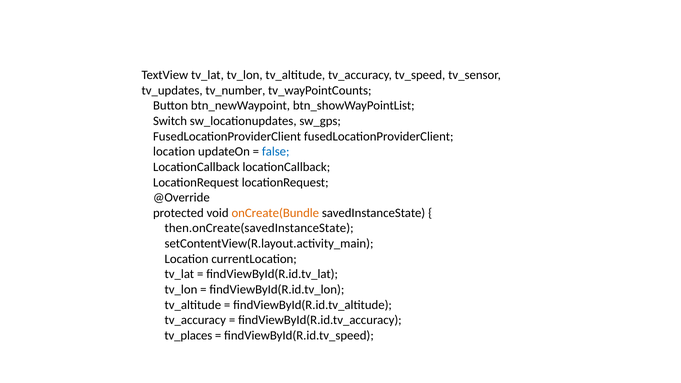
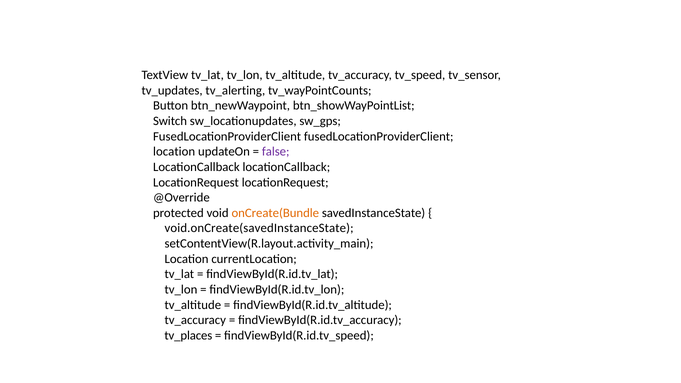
tv_number: tv_number -> tv_alerting (235, 90)
false colour: blue -> purple (276, 152)
then.onCreate(savedInstanceState: then.onCreate(savedInstanceState -> void.onCreate(savedInstanceState (259, 228)
